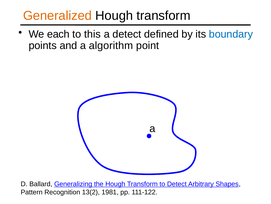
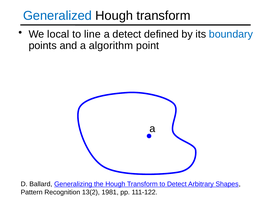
Generalized colour: orange -> blue (57, 16)
each: each -> local (58, 34)
this: this -> line (92, 34)
